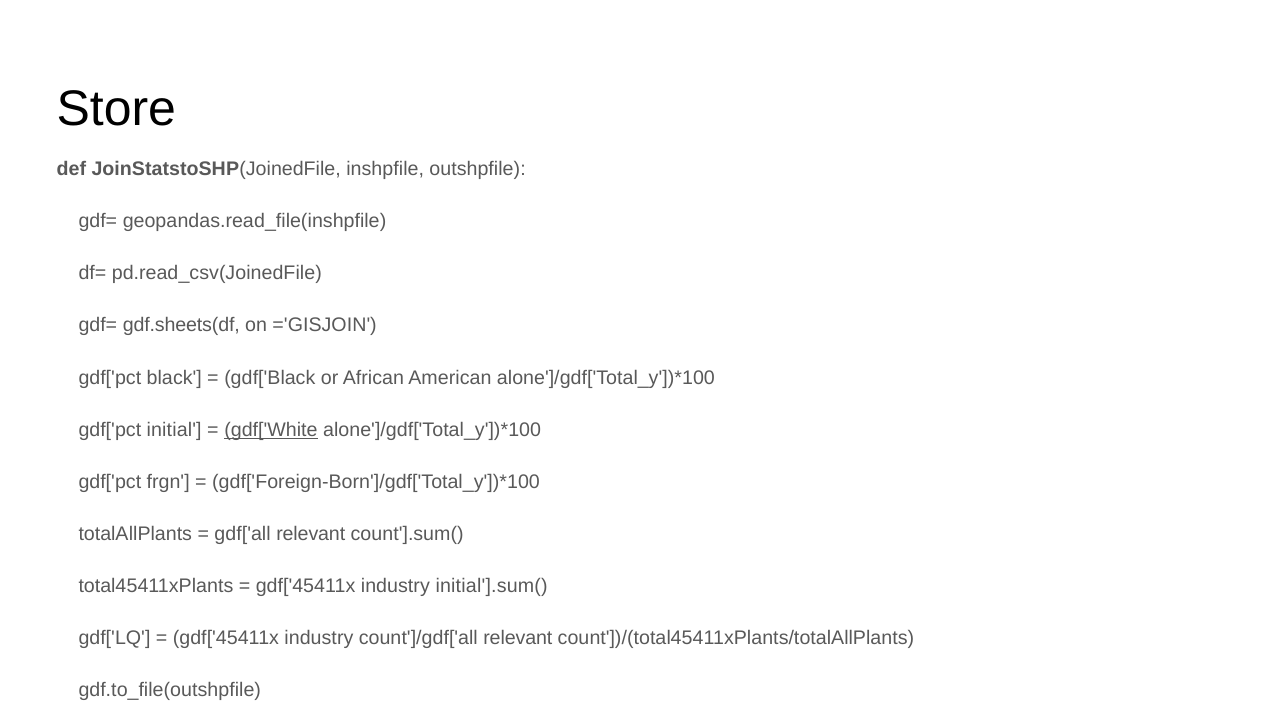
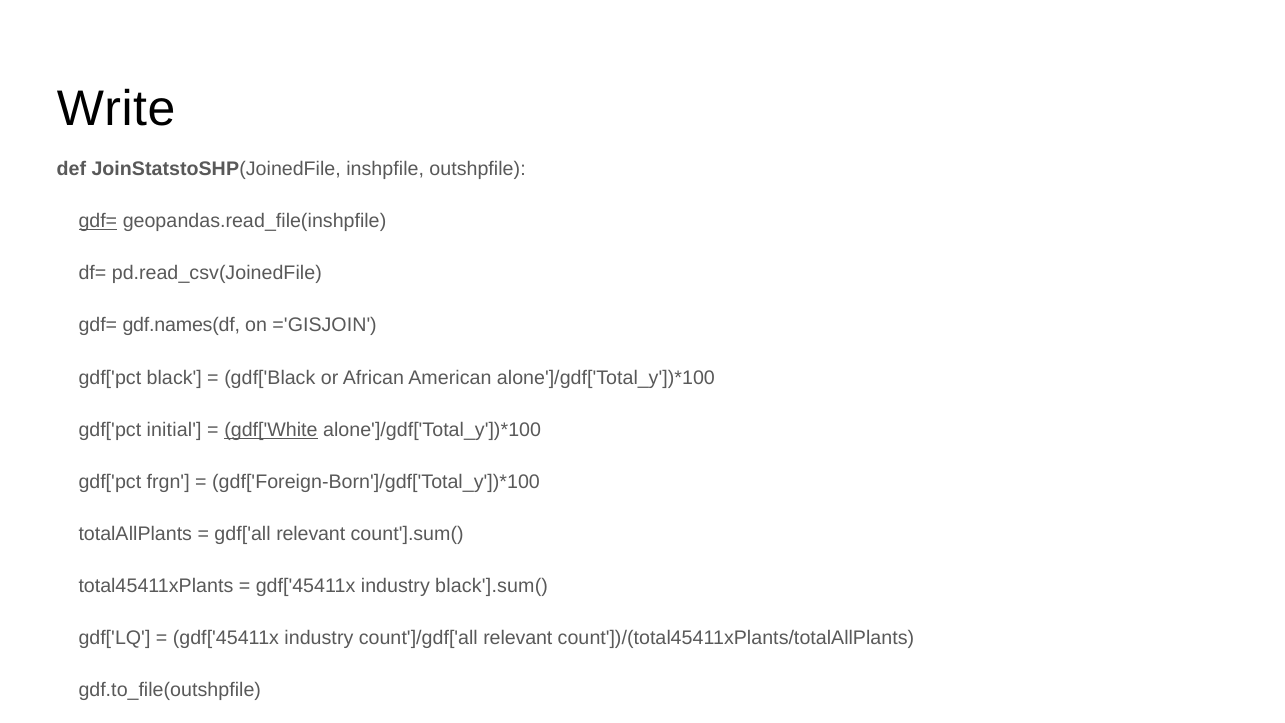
Store: Store -> Write (116, 109)
gdf= underline: none -> present (98, 221)
gdf.sheets(df: gdf.sheets(df -> gdf.names(df (181, 325)
initial'].sum(: initial'].sum( -> black'].sum( (492, 586)
